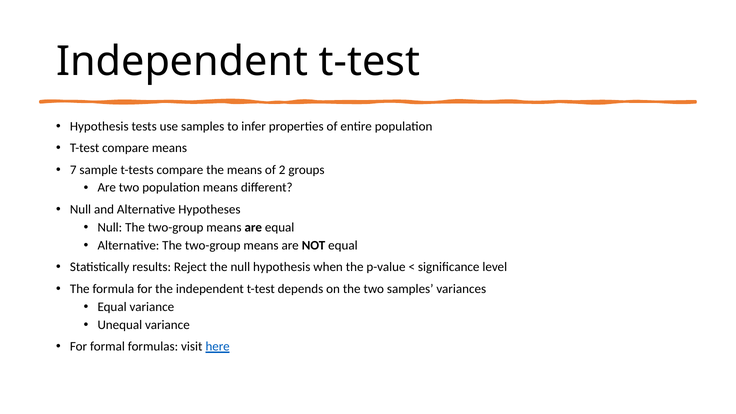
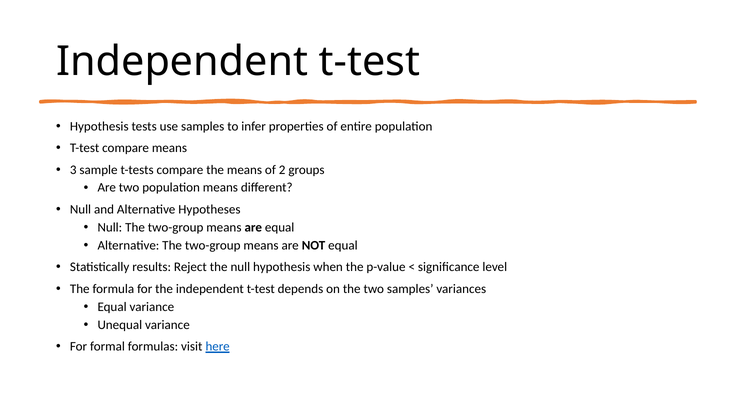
7: 7 -> 3 (73, 170)
